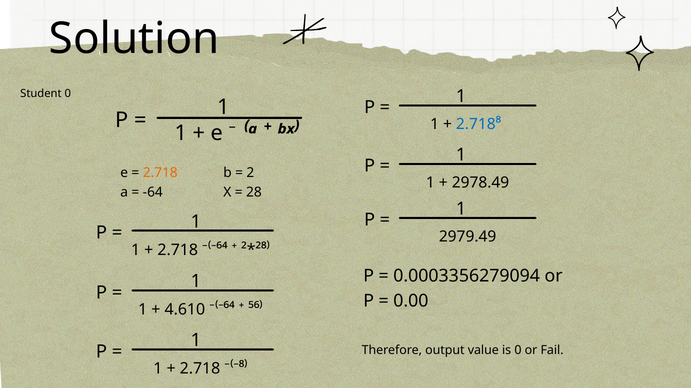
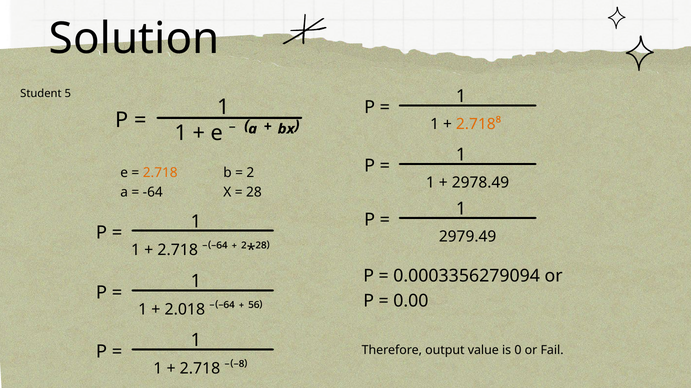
Student 0: 0 -> 5 (68, 94)
2.718⁸ colour: blue -> orange (479, 124)
4.610: 4.610 -> 2.018 (185, 310)
